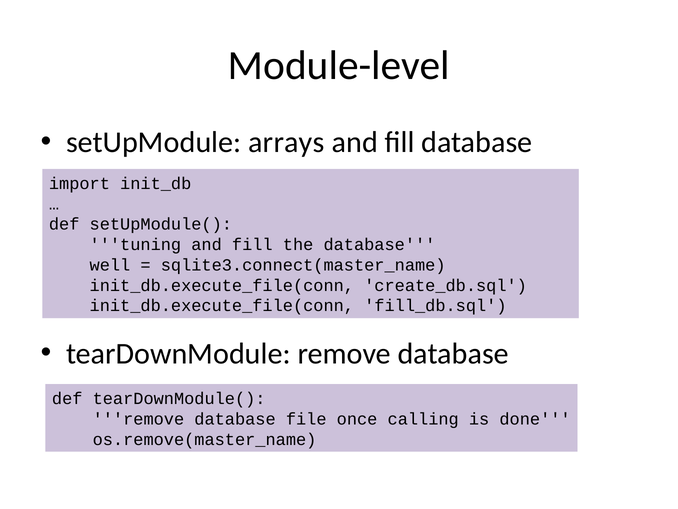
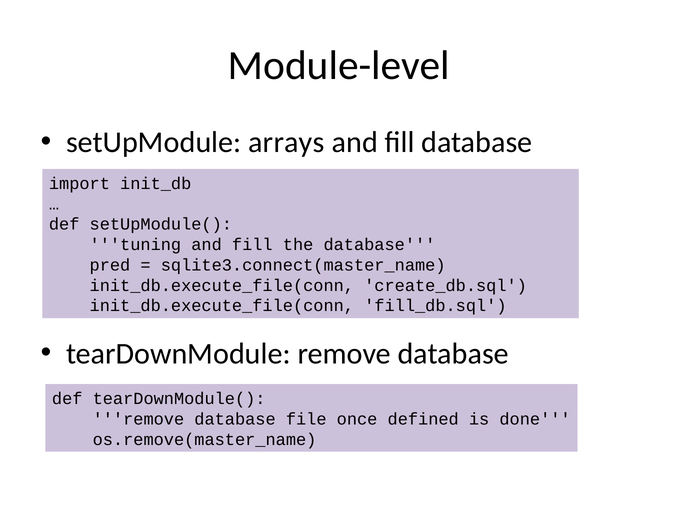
well: well -> pred (110, 265)
calling: calling -> defined (423, 419)
